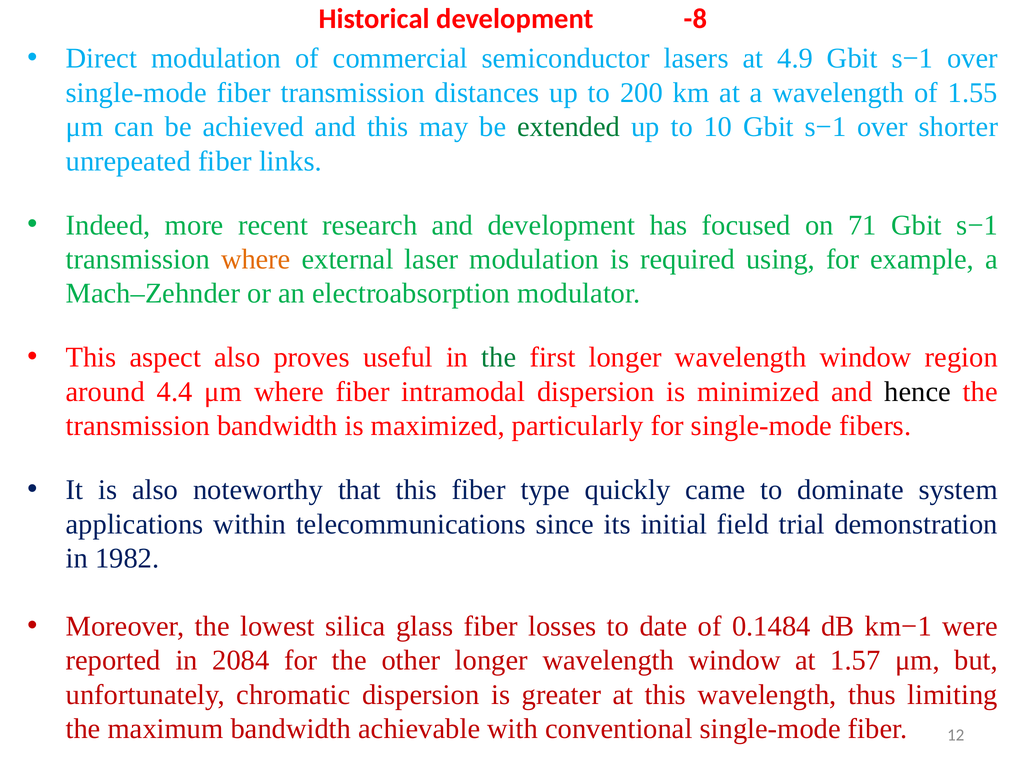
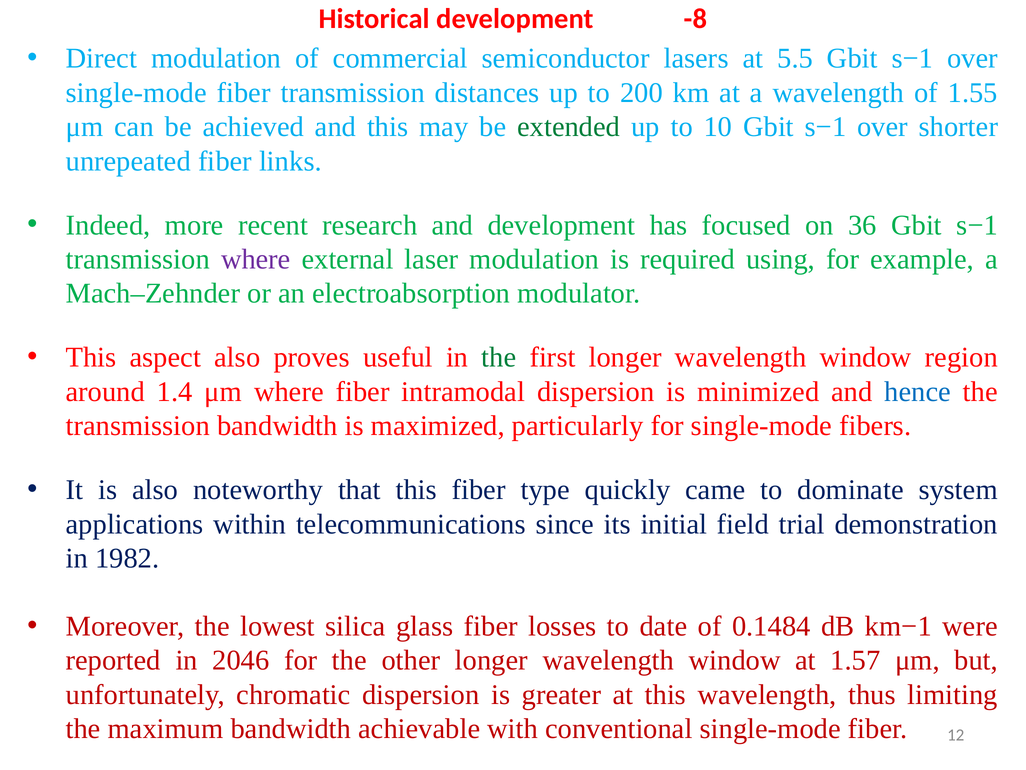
4.9: 4.9 -> 5.5 (795, 58)
71: 71 -> 36 (862, 225)
where colour: orange -> purple (256, 259)
4.4: 4.4 -> 1.4 (175, 391)
hence colour: black -> blue (918, 391)
2084: 2084 -> 2046 (241, 660)
